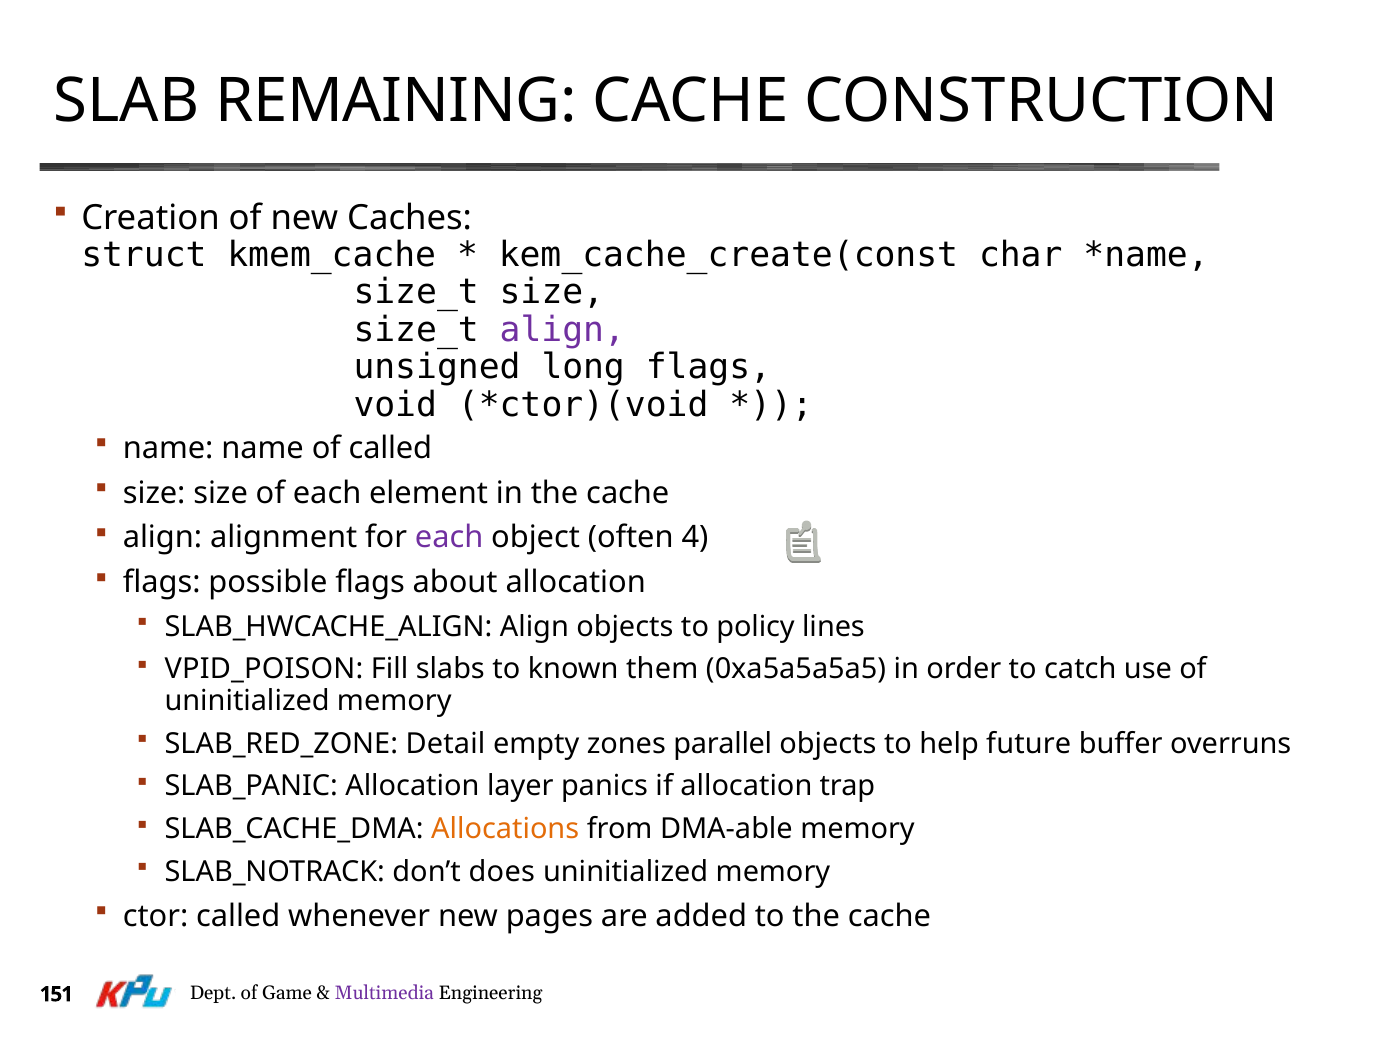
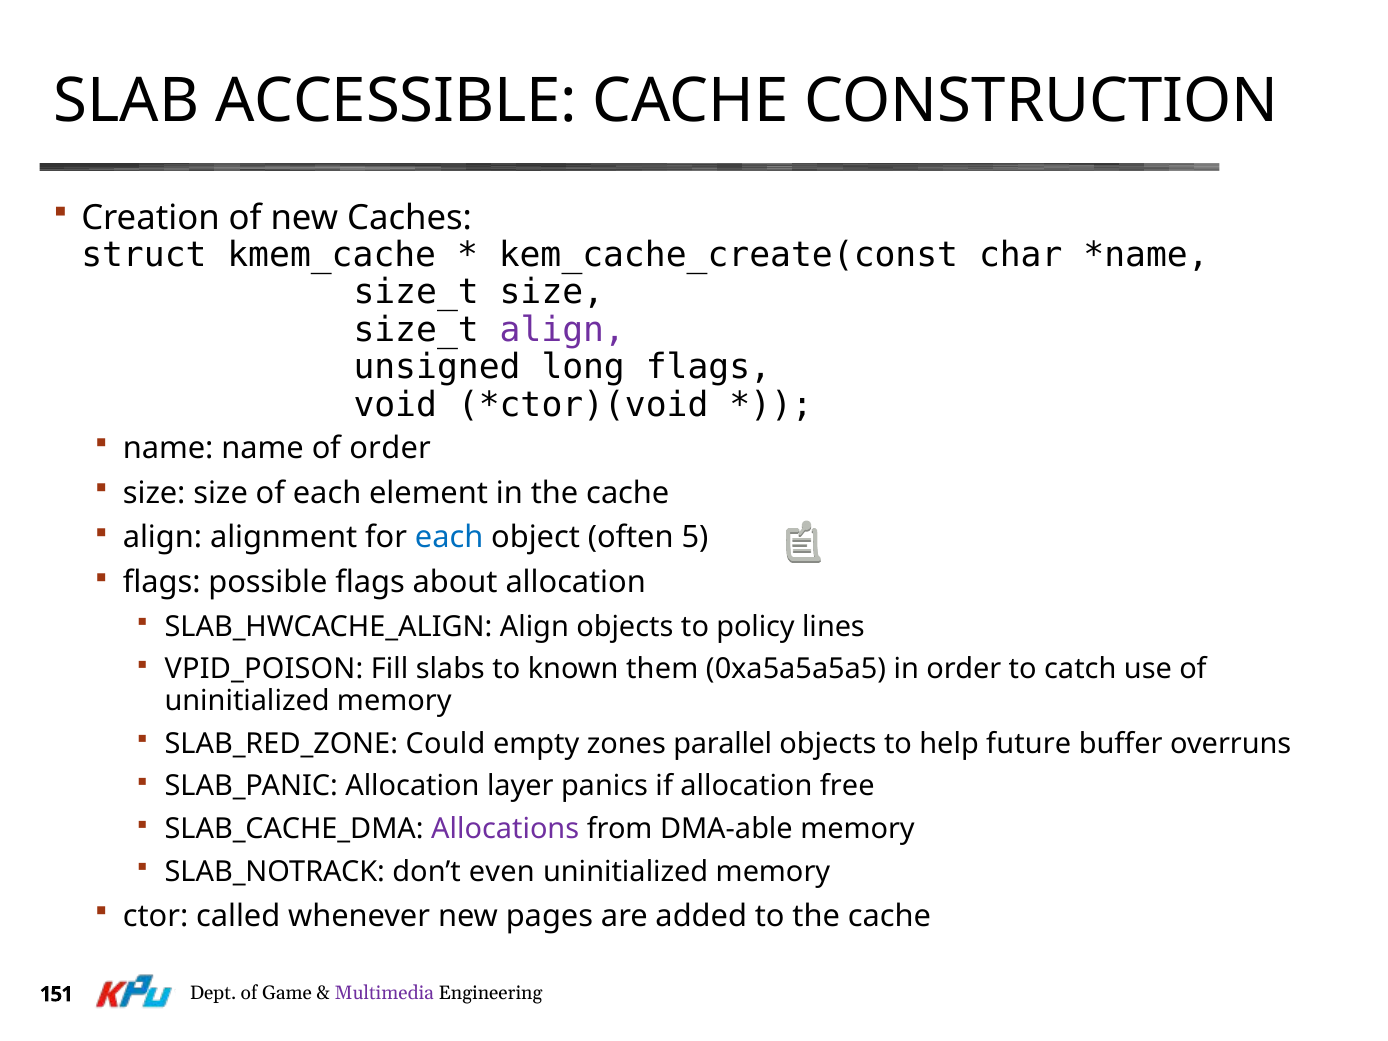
REMAINING: REMAINING -> ACCESSIBLE (396, 102)
of called: called -> order (390, 448)
each colour: purple -> blue (449, 538)
4: 4 -> 5 (695, 538)
Detail: Detail -> Could (445, 743)
trap: trap -> free (847, 786)
Allocations colour: orange -> purple (505, 829)
does: does -> even (502, 872)
